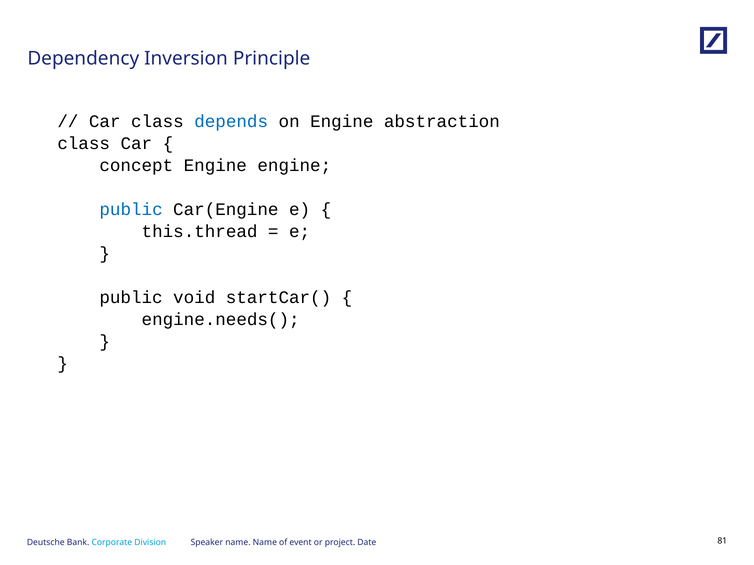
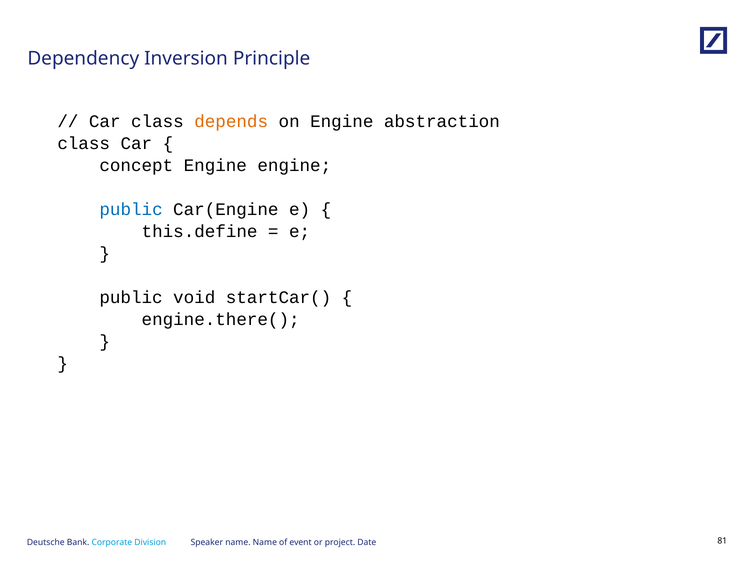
depends colour: blue -> orange (231, 121)
this.thread: this.thread -> this.define (200, 232)
engine.needs(: engine.needs( -> engine.there( (221, 320)
